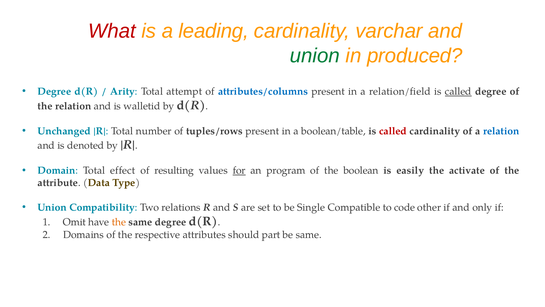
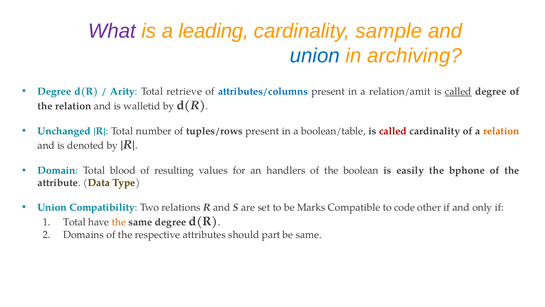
What colour: red -> purple (112, 31)
varchar: varchar -> sample (389, 31)
union colour: green -> blue (315, 56)
produced: produced -> archiving (415, 56)
attempt: attempt -> retrieve (184, 91)
relation/field: relation/field -> relation/amit (400, 91)
relation colour: blue -> orange (501, 131)
effect: effect -> blood (123, 170)
for underline: present -> none (239, 170)
program: program -> handlers (286, 170)
activate: activate -> bphone (467, 170)
Single: Single -> Marks (311, 207)
Omit: Omit -> Total (74, 222)
